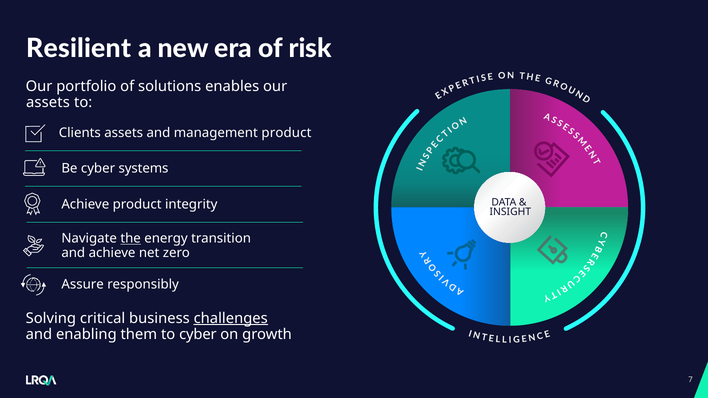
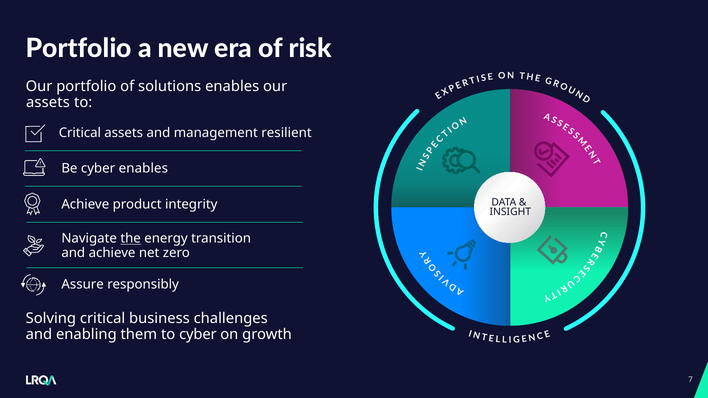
Resilient: Resilient -> Portfolio (79, 49)
Clients: Clients -> Critical (80, 133)
management product: product -> resilient (287, 133)
cyber systems: systems -> enables (143, 168)
challenges underline: present -> none (231, 319)
